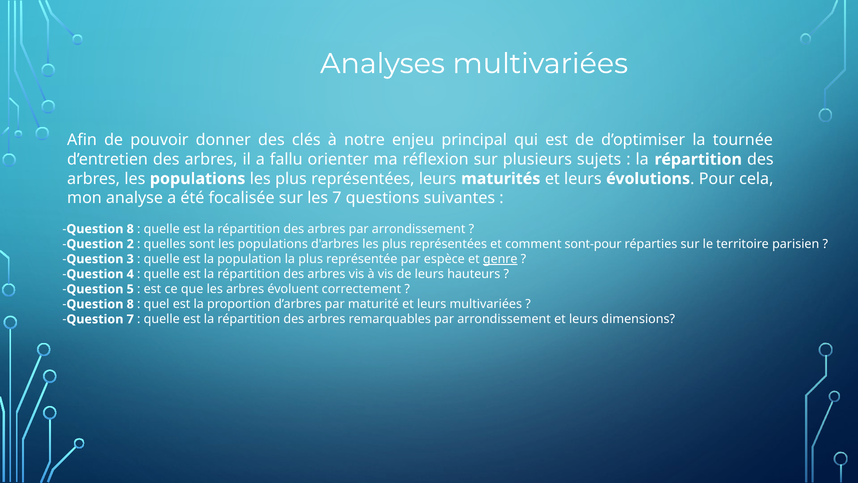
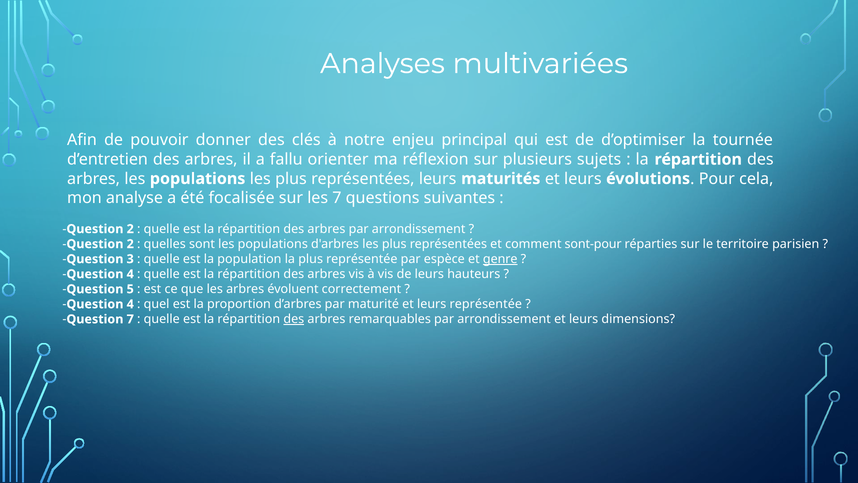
8: 8 -> 2 (130, 229)
8: 8 -> 4 (130, 304)
leurs multivariées: multivariées -> représentée (486, 304)
des underline: none -> present (294, 319)
